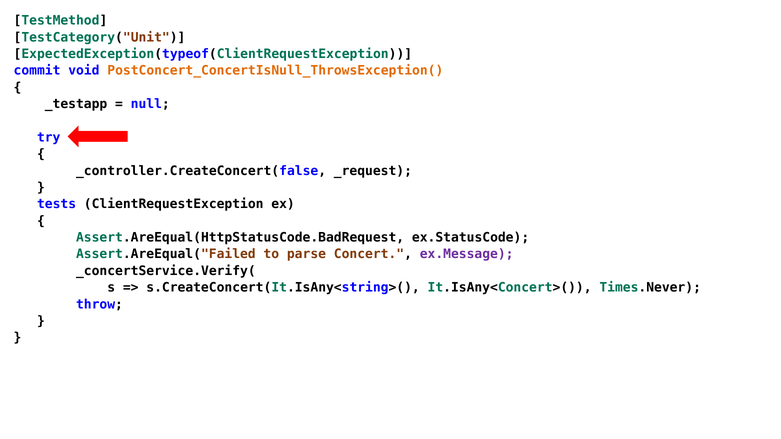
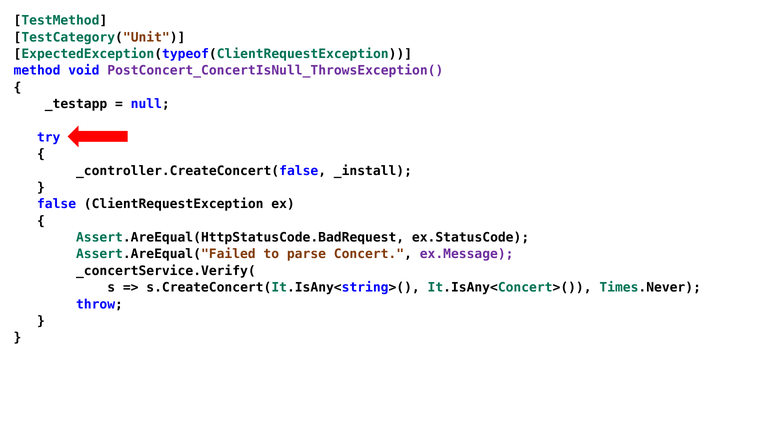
commit: commit -> method (37, 71)
PostConcert_ConcertIsNull_ThrowsException( colour: orange -> purple (275, 71)
_request: _request -> _install (373, 171)
tests: tests -> false (57, 204)
